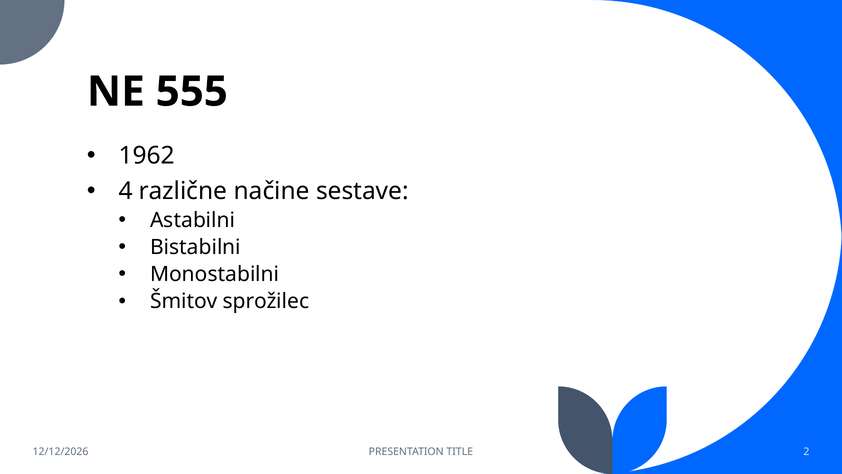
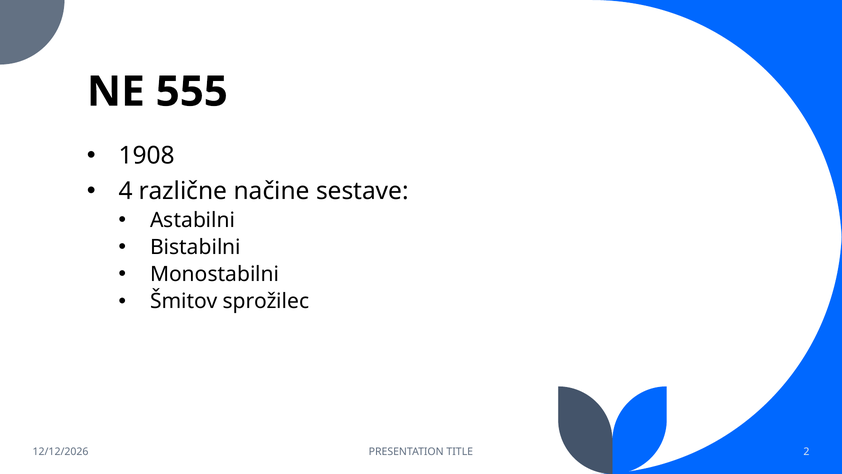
1962: 1962 -> 1908 (147, 156)
